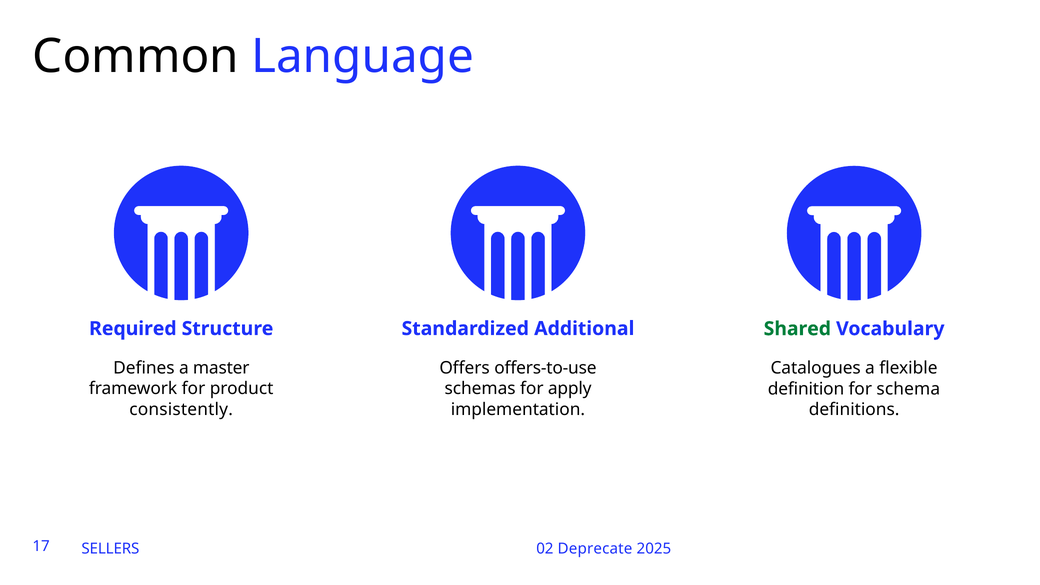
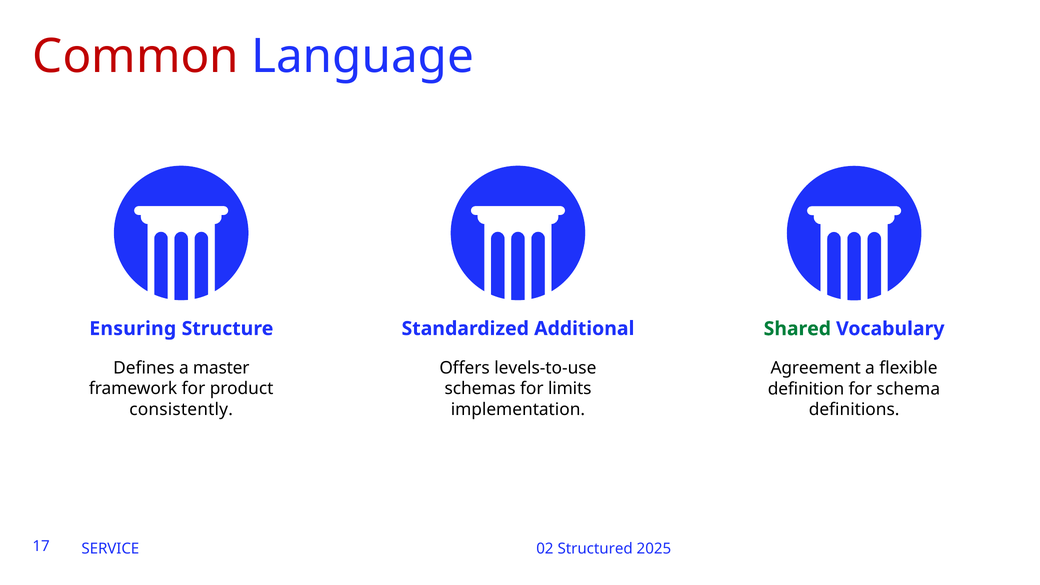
Common colour: black -> red (136, 57)
Required: Required -> Ensuring (133, 329)
offers-to-use: offers-to-use -> levels-to-use (545, 368)
Catalogues: Catalogues -> Agreement (816, 368)
apply: apply -> limits (570, 389)
SELLERS: SELLERS -> SERVICE (110, 549)
Deprecate: Deprecate -> Structured (595, 549)
